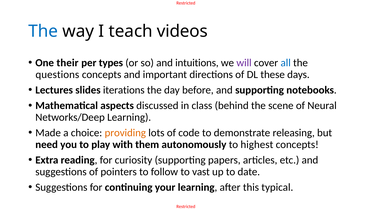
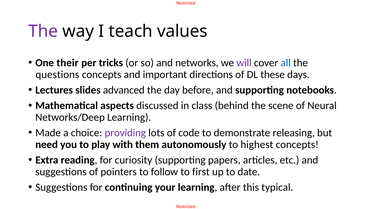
The colour: blue -> purple (43, 31)
videos: videos -> values (182, 31)
types: types -> tricks (111, 63)
intuitions: intuitions -> networks (197, 63)
iterations: iterations -> advanced (124, 90)
providing colour: orange -> purple (125, 133)
vast: vast -> first (201, 172)
